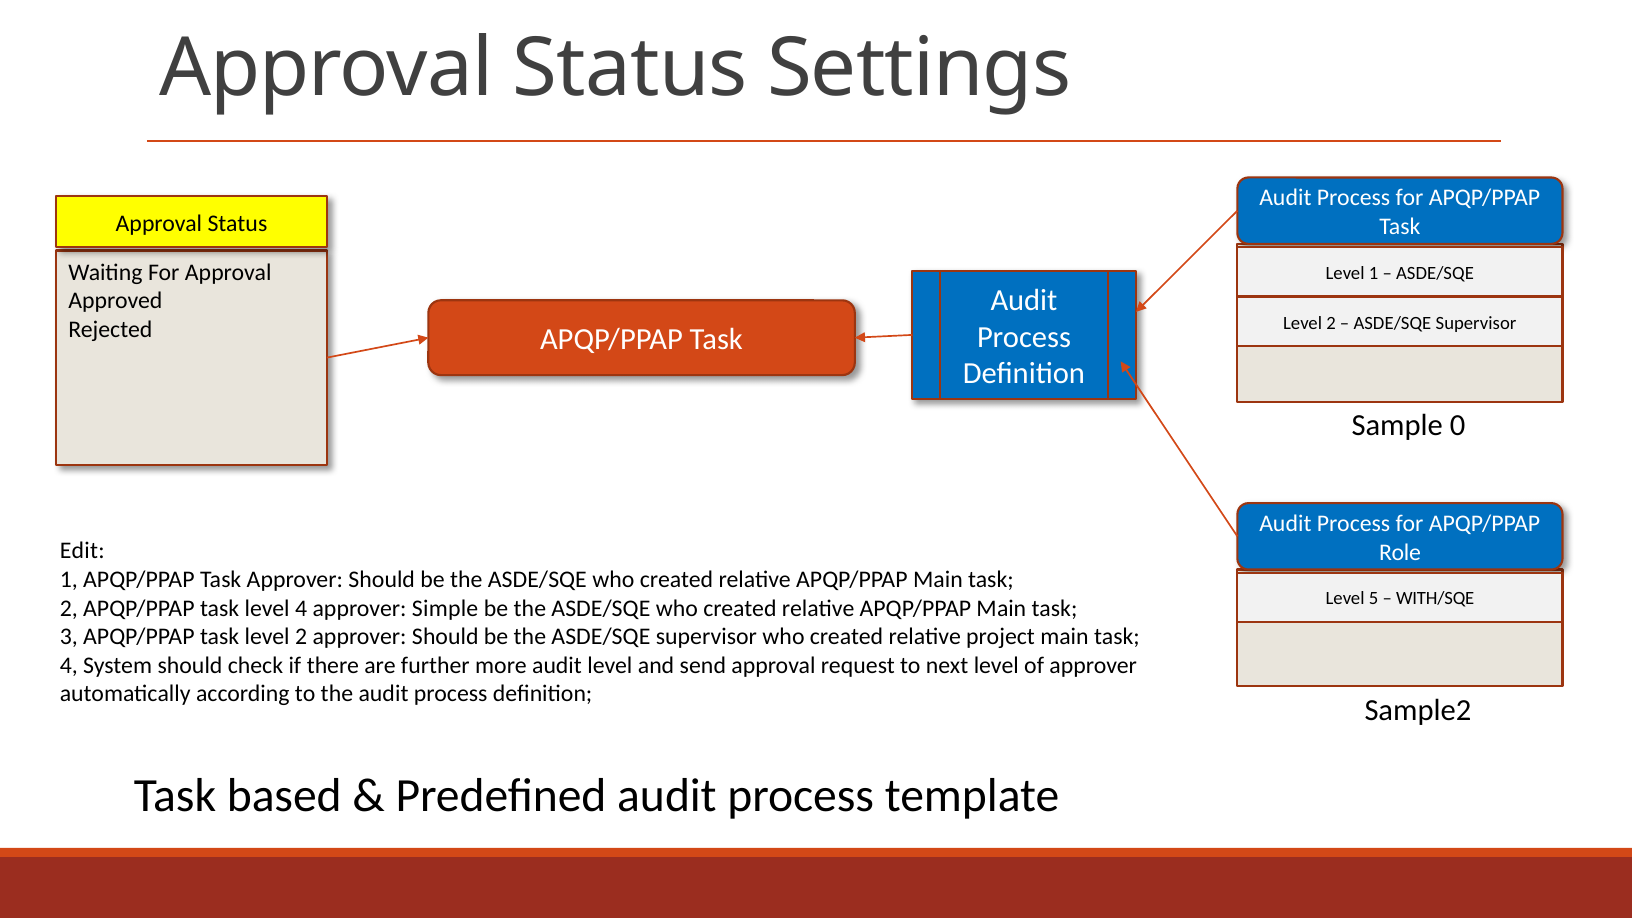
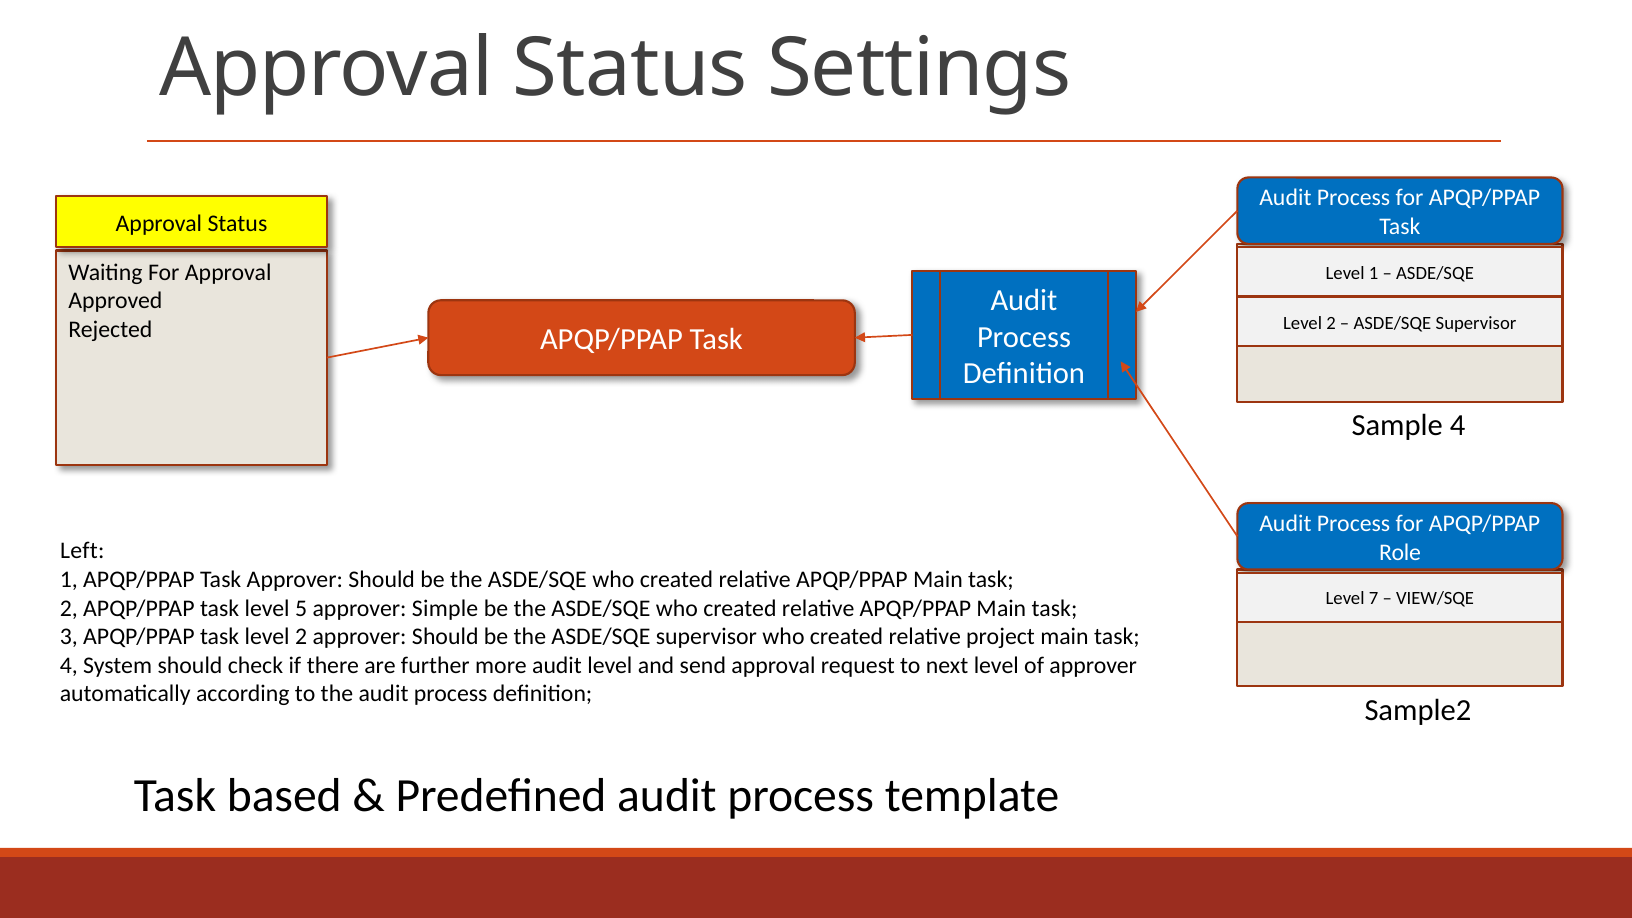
Sample 0: 0 -> 4 (1458, 425)
Edit: Edit -> Left (82, 551)
5: 5 -> 7 (1374, 599)
WITH/SQE: WITH/SQE -> VIEW/SQE (1435, 599)
level 4: 4 -> 5 (301, 608)
